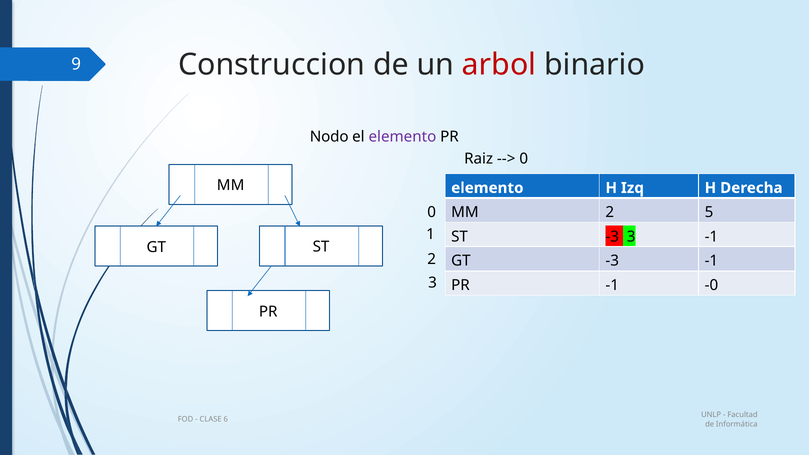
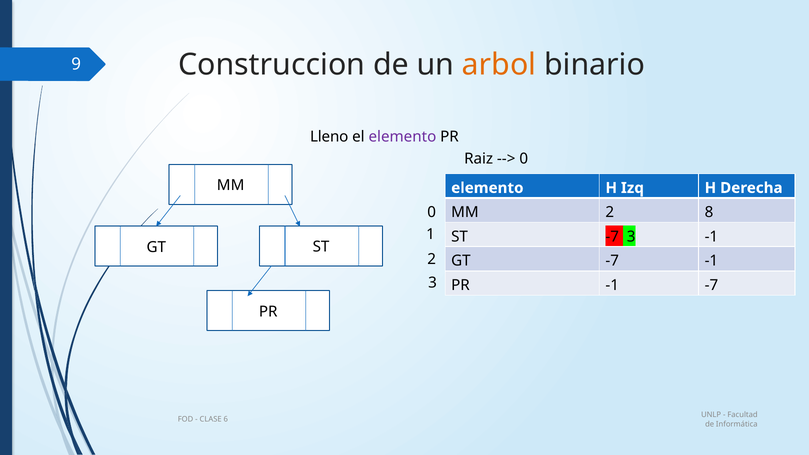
arbol colour: red -> orange (499, 65)
Nodo: Nodo -> Lleno (329, 137)
5: 5 -> 8 (709, 212)
ST -3: -3 -> -7 (612, 237)
GT -3: -3 -> -7 (612, 261)
-1 -0: -0 -> -7 (711, 285)
